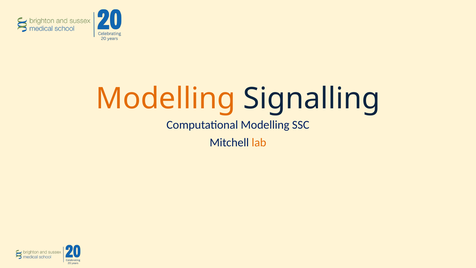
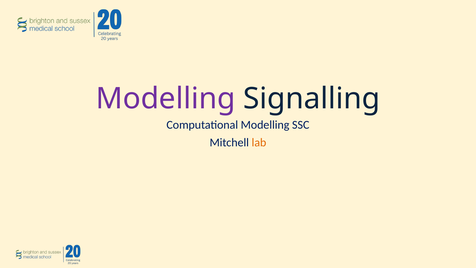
Modelling colour: orange -> purple (166, 99)
